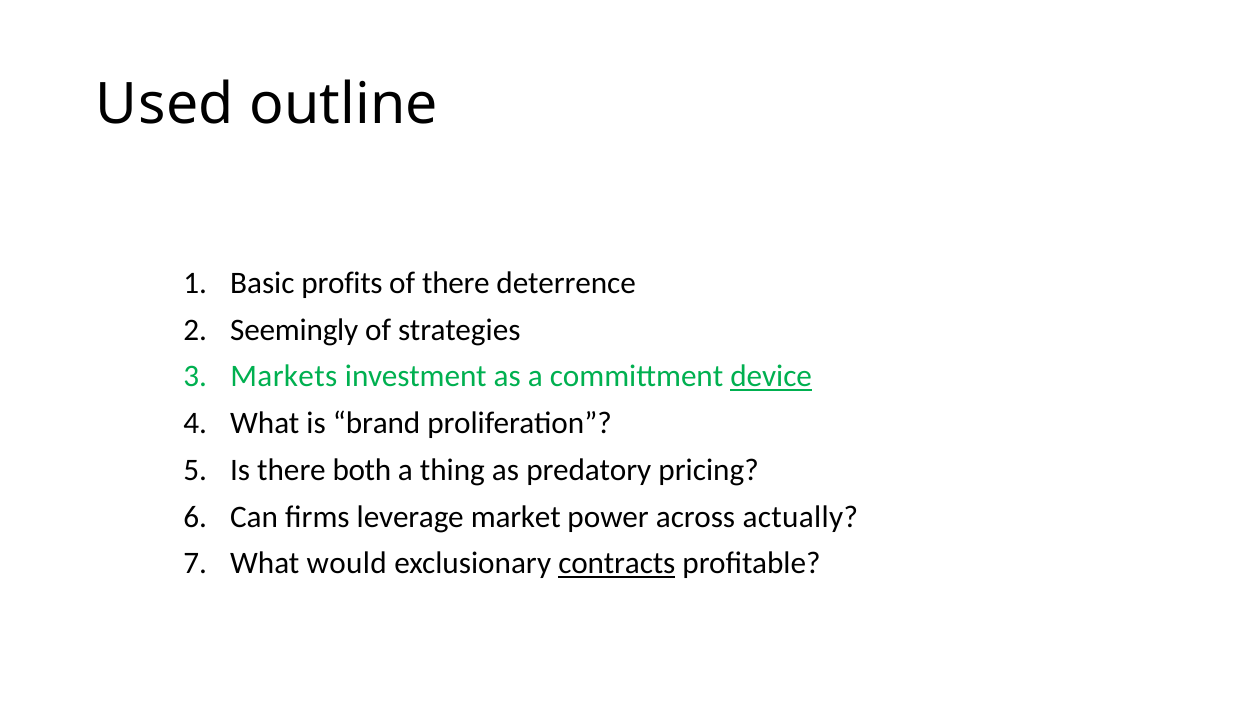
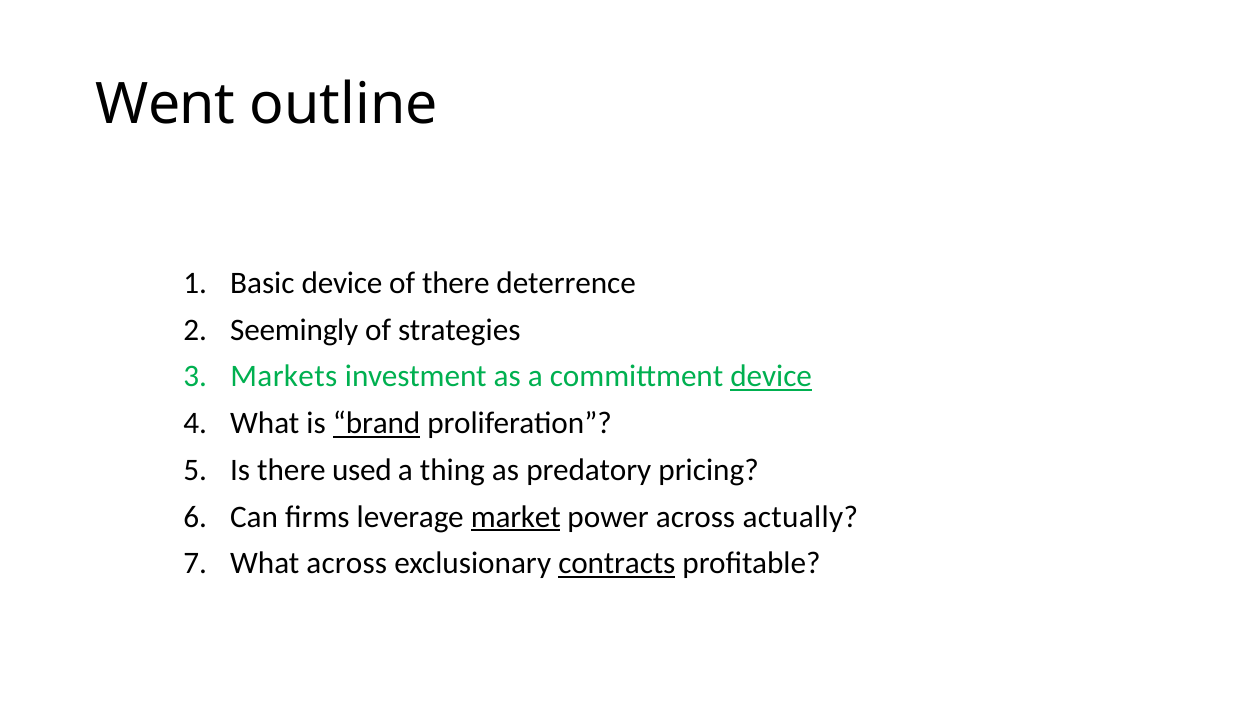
Used: Used -> Went (165, 105)
Basic profits: profits -> device (342, 283)
brand underline: none -> present (377, 423)
both: both -> used (362, 470)
market underline: none -> present (516, 516)
What would: would -> across (347, 563)
